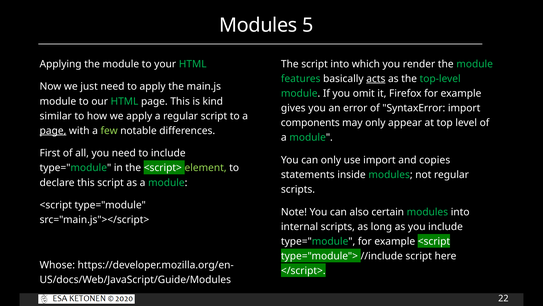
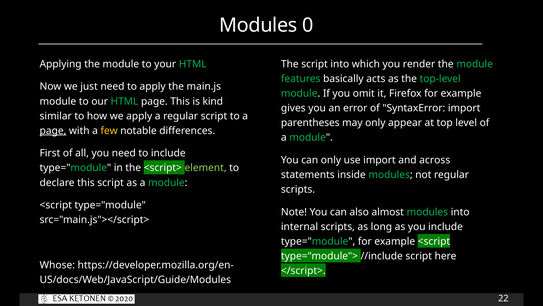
5: 5 -> 0 (308, 25)
acts underline: present -> none (376, 79)
components: components -> parentheses (310, 123)
few colour: light green -> yellow (109, 130)
copies: copies -> across (435, 160)
certain: certain -> almost (388, 212)
